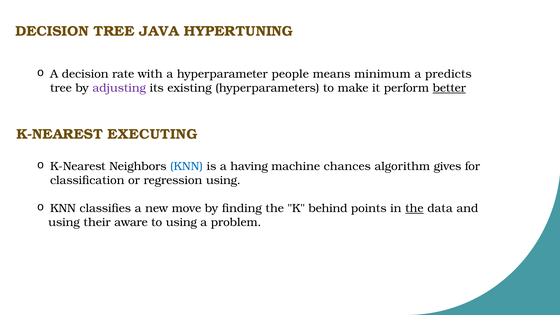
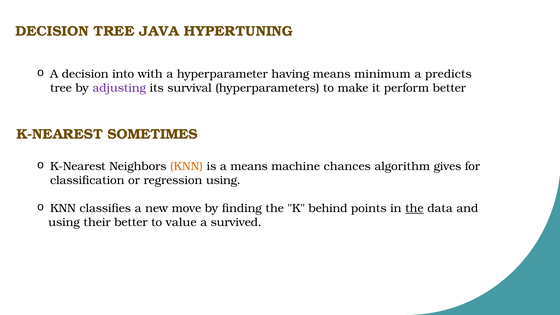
rate: rate -> into (123, 74)
people: people -> having (290, 74)
existing: existing -> survival (190, 88)
better underline: present -> none (449, 88)
EXECUTING: EXECUTING -> SOMETIMES (153, 134)
KNN colour: blue -> orange (187, 166)
a having: having -> means (249, 166)
their aware: aware -> better (131, 222)
to using: using -> value (181, 222)
problem: problem -> survived (236, 222)
